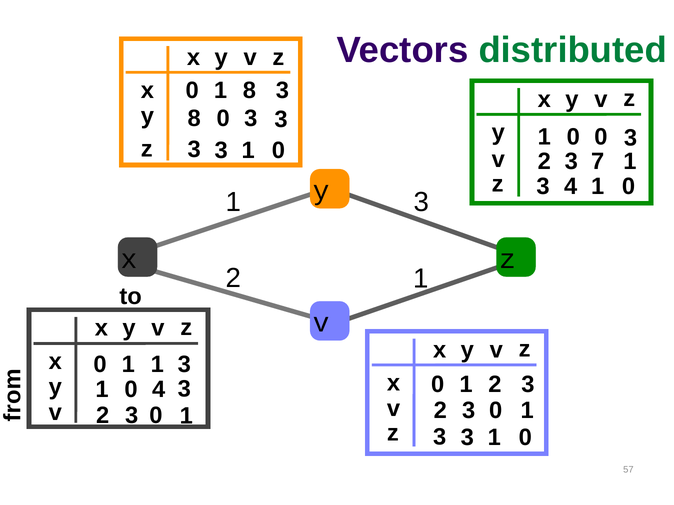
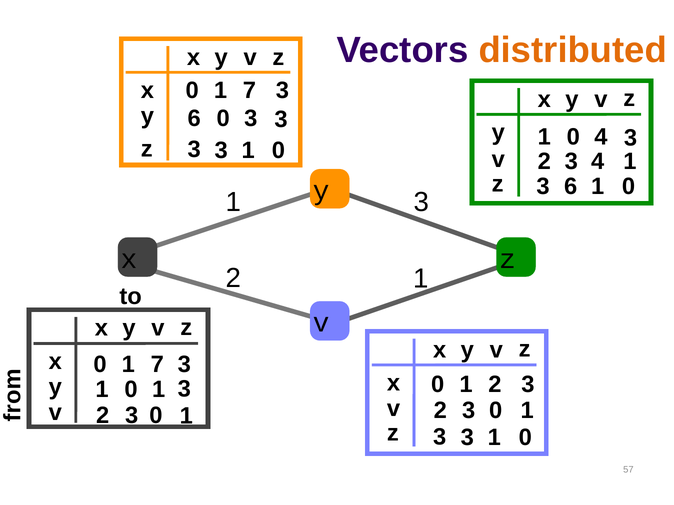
distributed colour: green -> orange (573, 50)
0 1 8: 8 -> 7 (249, 90)
y 8: 8 -> 6 (194, 119)
0: 0 -> 4 (601, 137)
3 7: 7 -> 4 (598, 162)
3 4: 4 -> 6 (571, 187)
1: 1 -> 7 (157, 365)
4: 4 -> 1 (159, 390)
